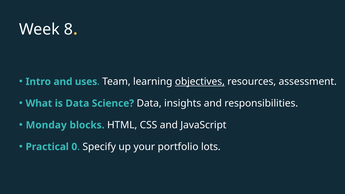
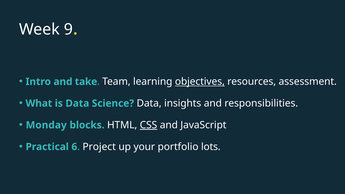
8: 8 -> 9 (68, 29)
uses: uses -> take (86, 82)
CSS underline: none -> present (149, 125)
0: 0 -> 6 (74, 147)
Specify: Specify -> Project (99, 147)
